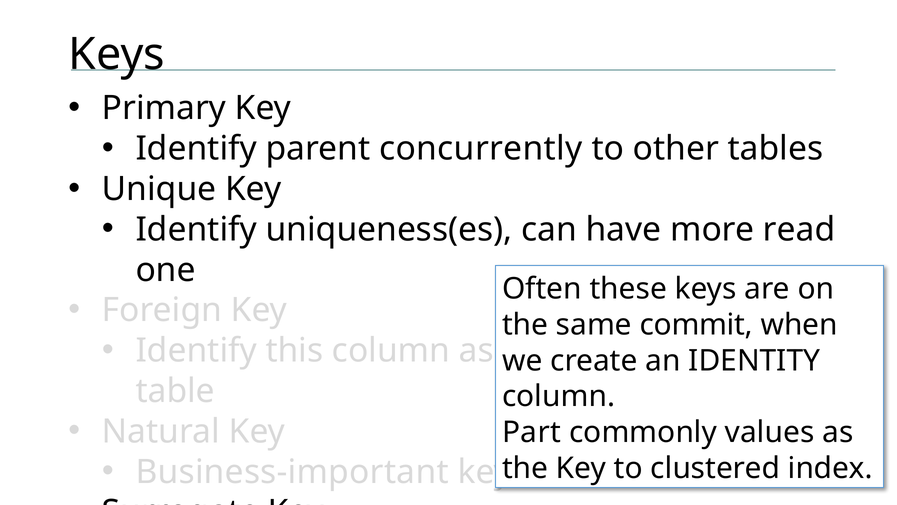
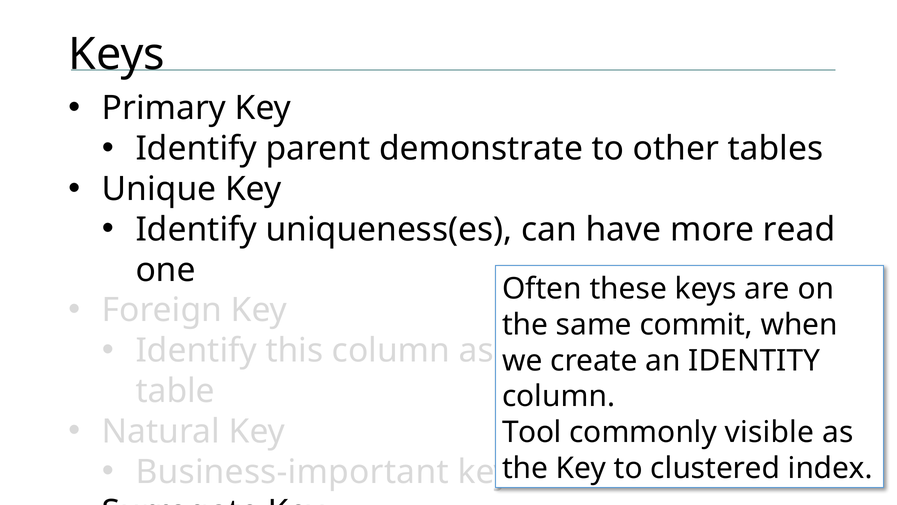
concurrently: concurrently -> demonstrate (481, 149)
Part: Part -> Tool (532, 432)
values: values -> visible (770, 432)
